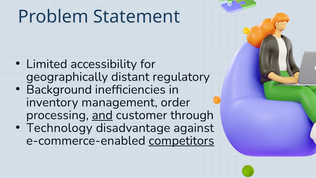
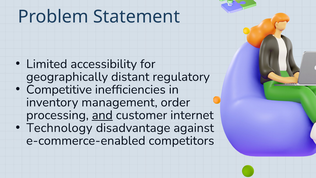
Background: Background -> Competitive (59, 89)
through: through -> internet (192, 115)
competitors underline: present -> none (181, 140)
